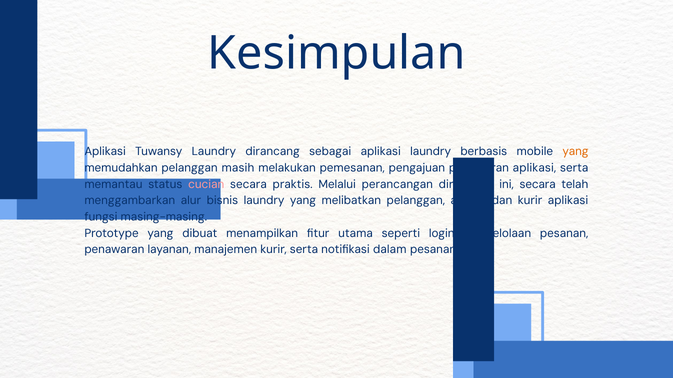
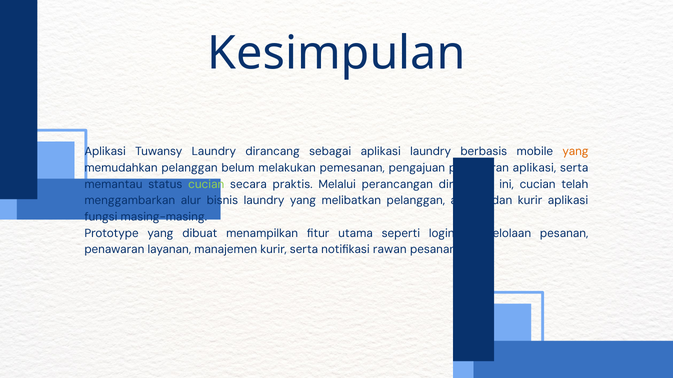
masih: masih -> belum (238, 168)
cucian colour: pink -> light green (206, 185)
ini secara: secara -> cucian (538, 185)
dalam: dalam -> rawan (390, 250)
